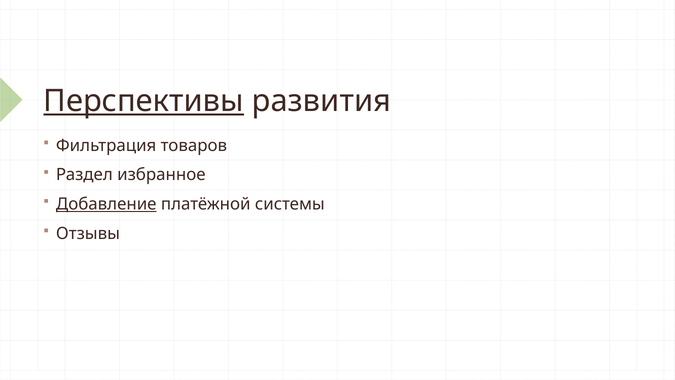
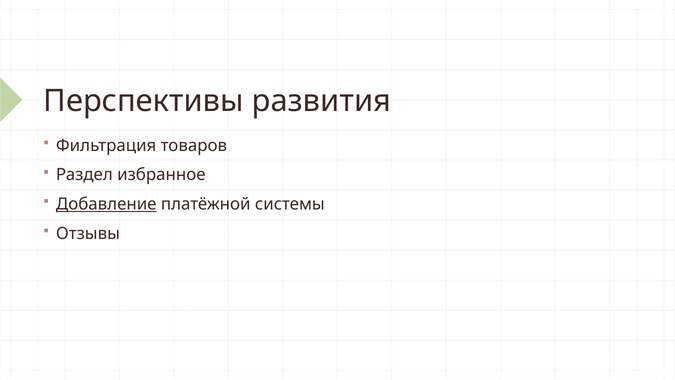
Перспективы underline: present -> none (144, 101)
